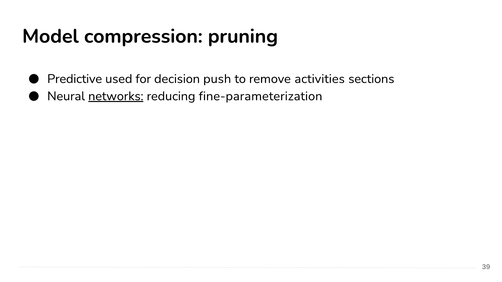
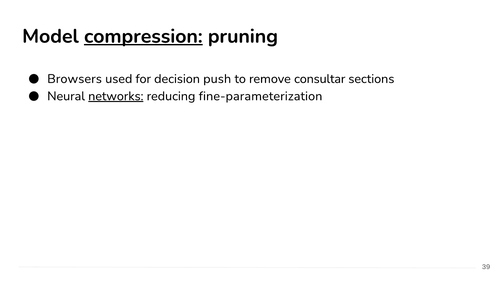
compression underline: none -> present (143, 36)
Predictive: Predictive -> Browsers (75, 79)
activities: activities -> consultar (320, 79)
